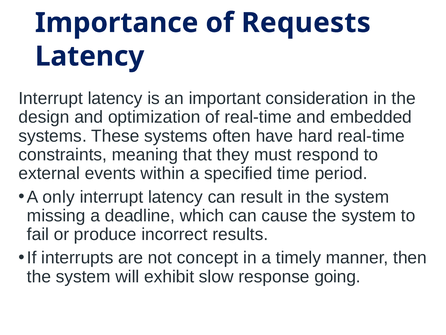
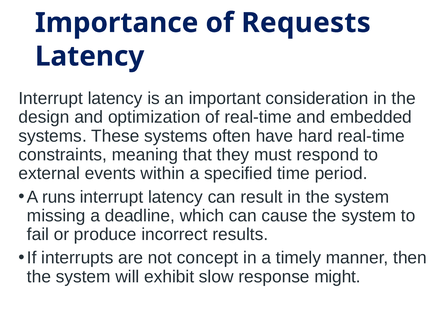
only: only -> runs (59, 197)
going: going -> might (338, 276)
